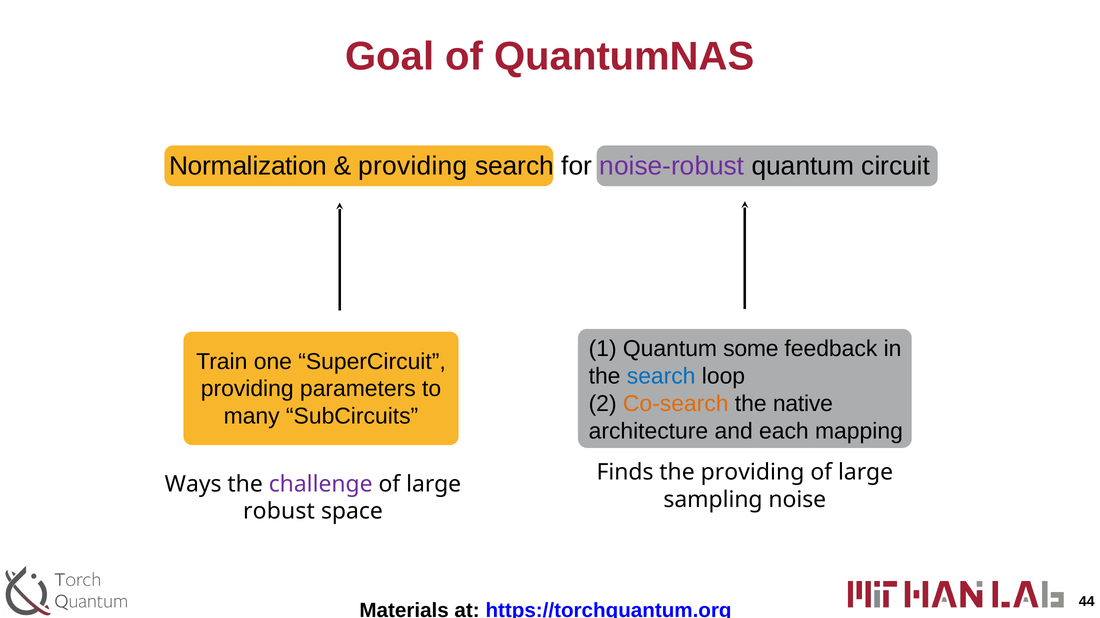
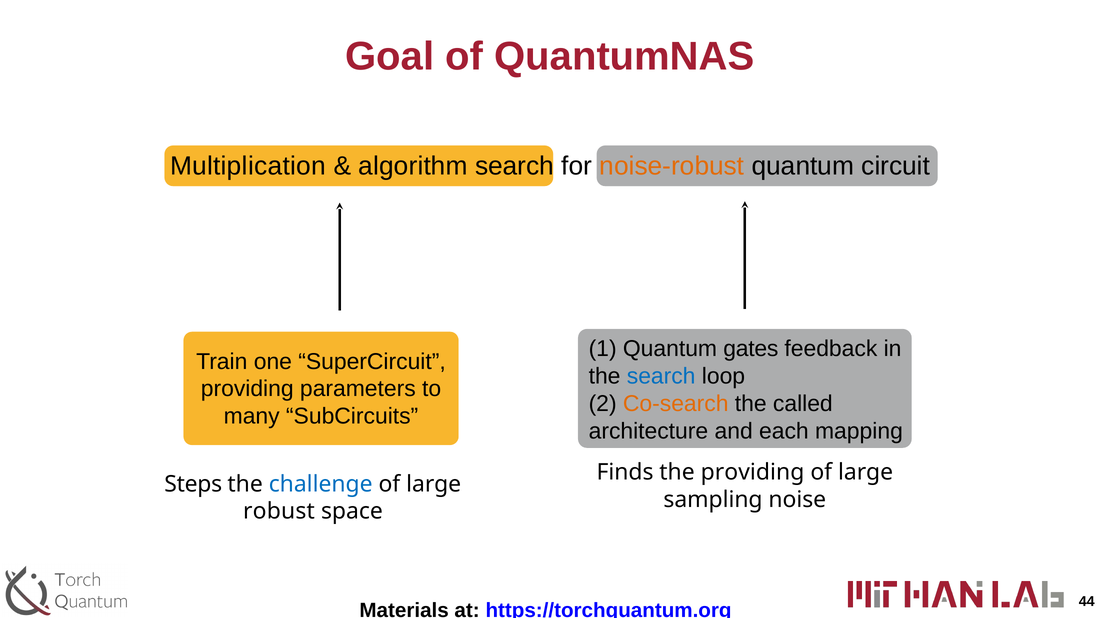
Normalization: Normalization -> Multiplication (248, 166)
providing: providing -> algorithm (413, 166)
noise-robust colour: purple -> orange (672, 166)
some: some -> gates (751, 349)
native: native -> called (803, 404)
Ways: Ways -> Steps (193, 485)
challenge colour: purple -> blue (321, 485)
